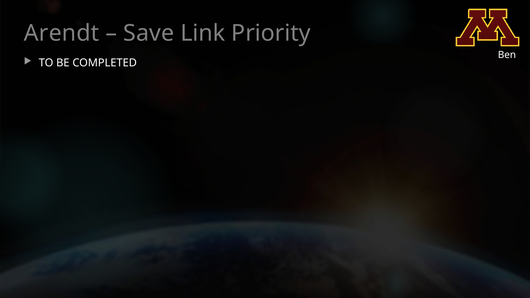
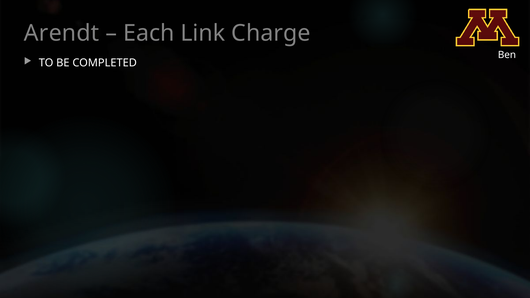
Save: Save -> Each (149, 33)
Priority: Priority -> Charge (271, 33)
